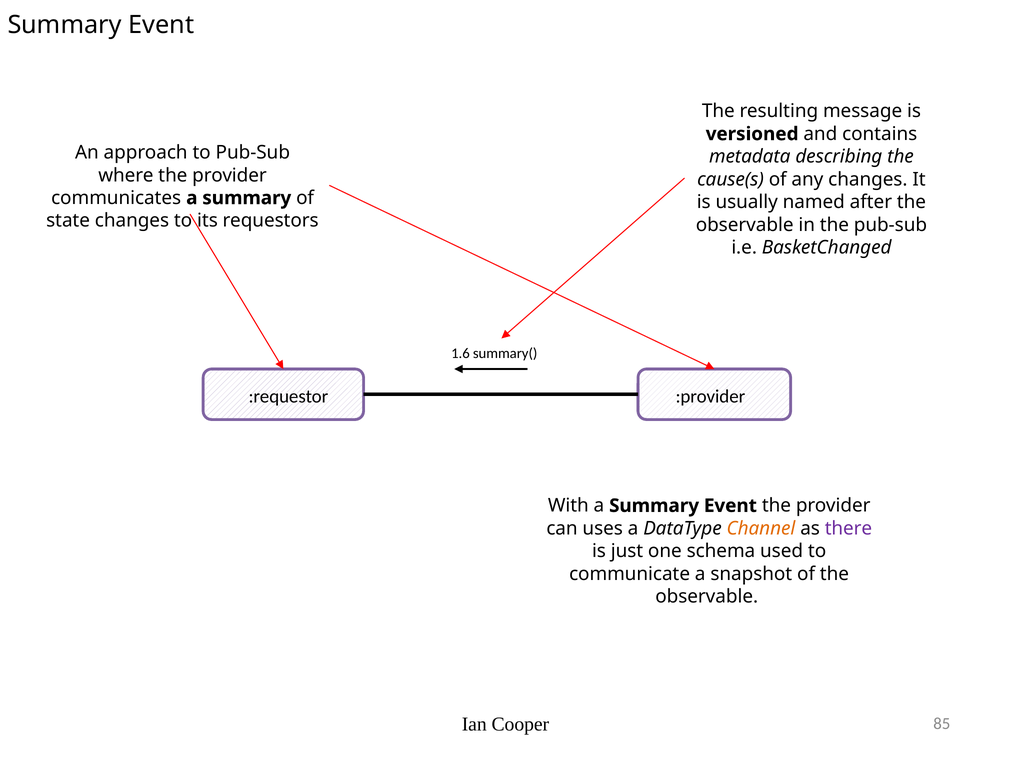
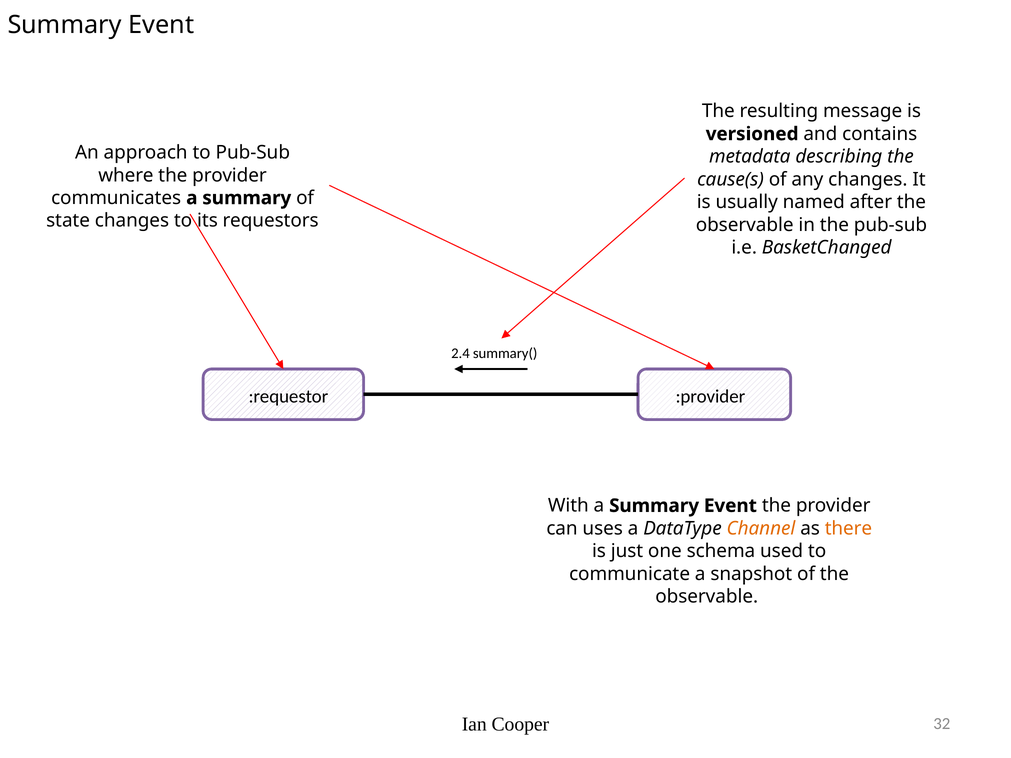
1.6: 1.6 -> 2.4 (460, 353)
there colour: purple -> orange (848, 529)
85: 85 -> 32 (942, 724)
